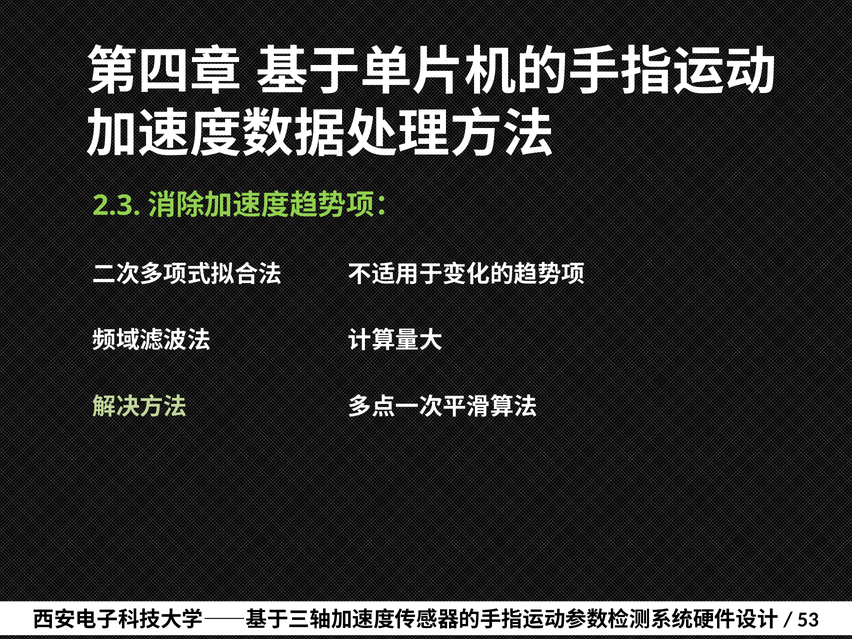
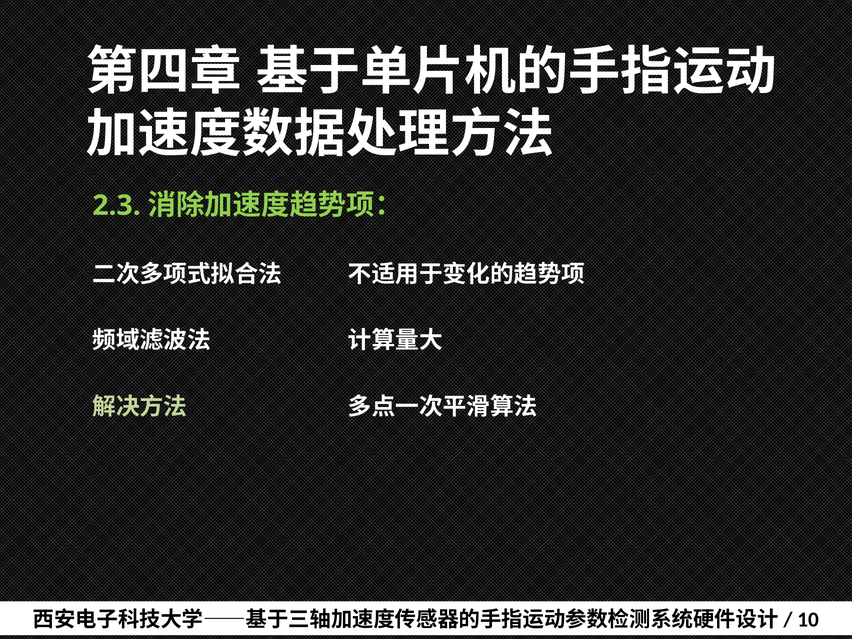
53: 53 -> 10 (808, 620)
